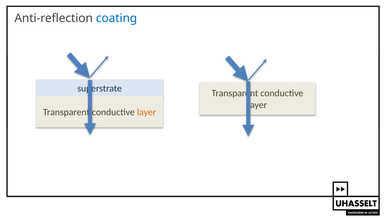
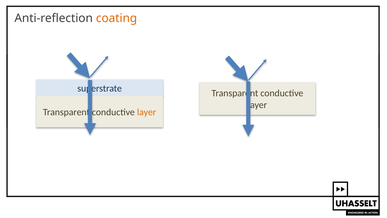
coating colour: blue -> orange (117, 18)
